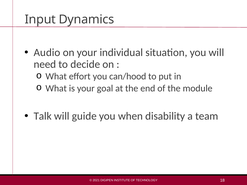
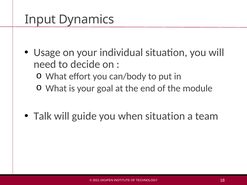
Audio: Audio -> Usage (47, 52)
can/hood: can/hood -> can/body (128, 77)
when disability: disability -> situation (165, 116)
